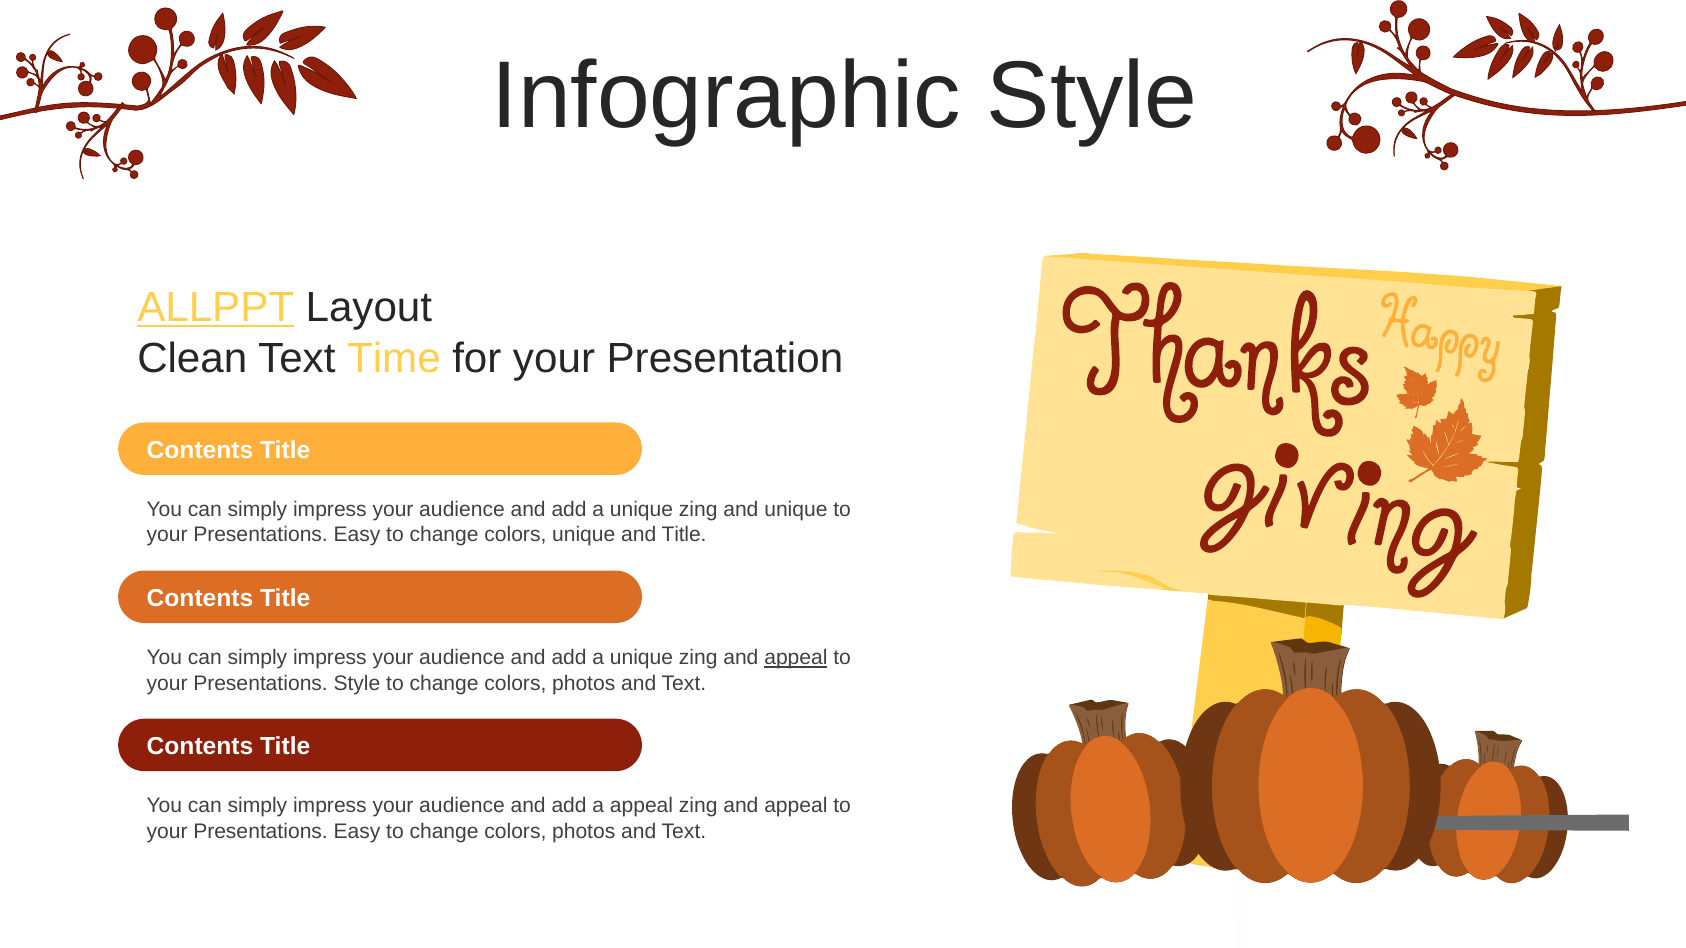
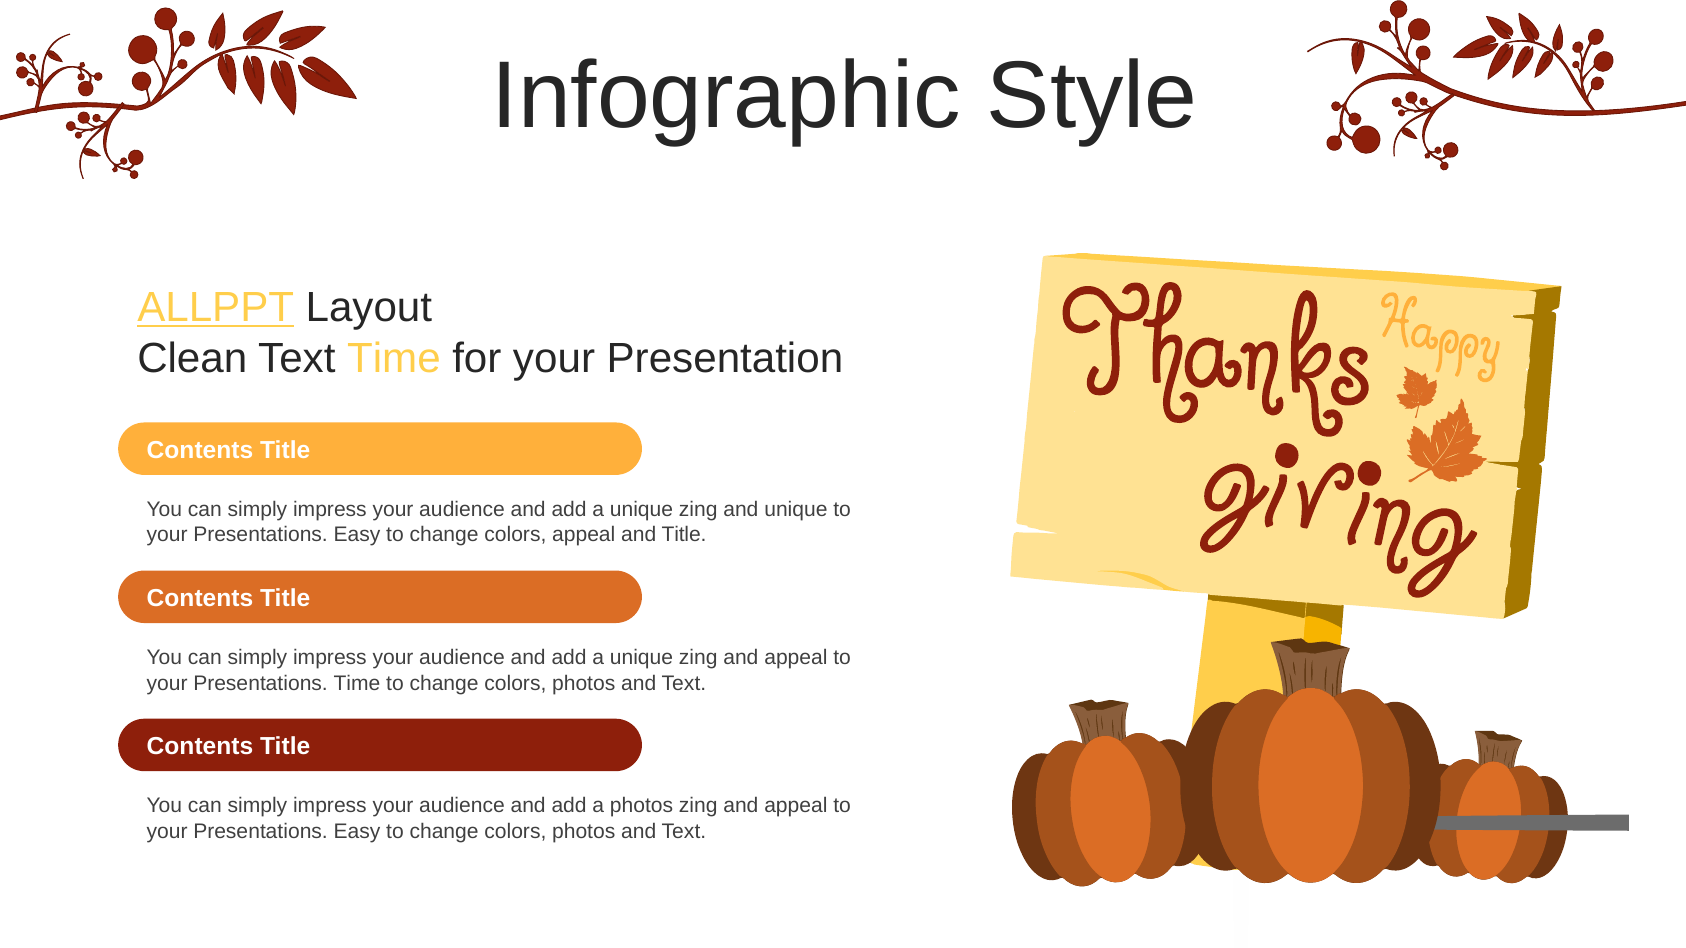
colors unique: unique -> appeal (584, 535)
appeal underline: present -> none (796, 658)
Presentations Style: Style -> Time (357, 683)
a appeal: appeal -> photos (642, 806)
